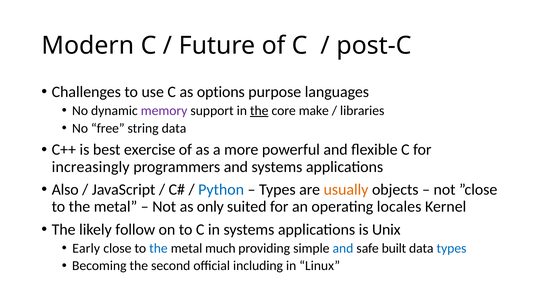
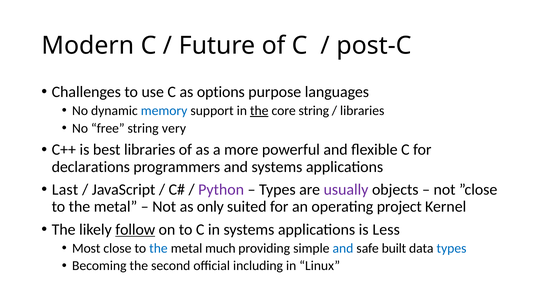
memory colour: purple -> blue (164, 111)
core make: make -> string (314, 111)
string data: data -> very (174, 128)
best exercise: exercise -> libraries (150, 150)
increasingly: increasingly -> declarations (91, 167)
Also: Also -> Last (65, 190)
Python colour: blue -> purple (221, 190)
usually colour: orange -> purple (346, 190)
locales: locales -> project (399, 207)
follow underline: none -> present (135, 230)
Unix: Unix -> Less (386, 230)
Early: Early -> Most (86, 248)
